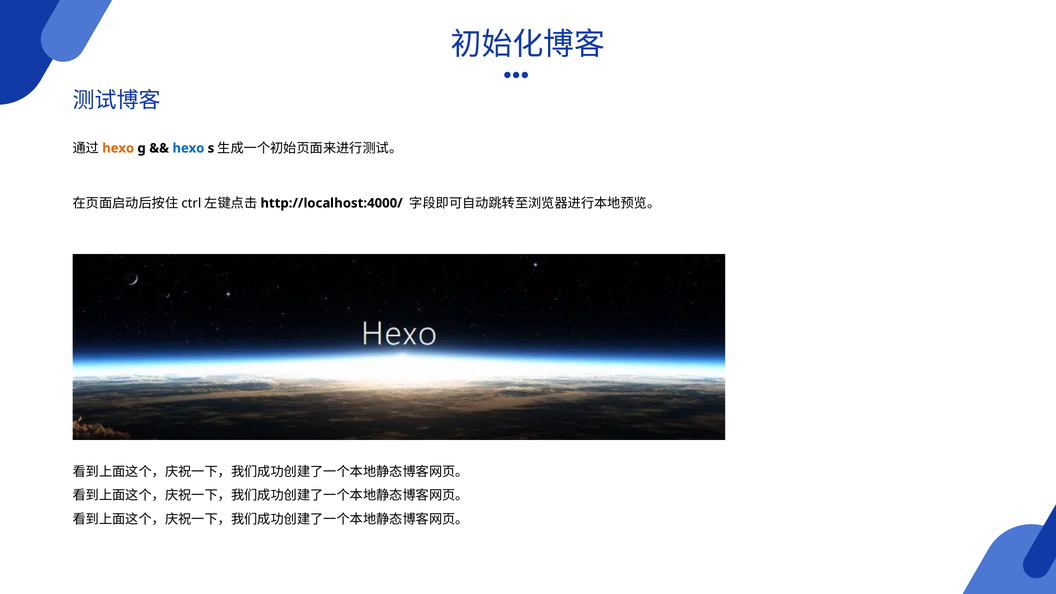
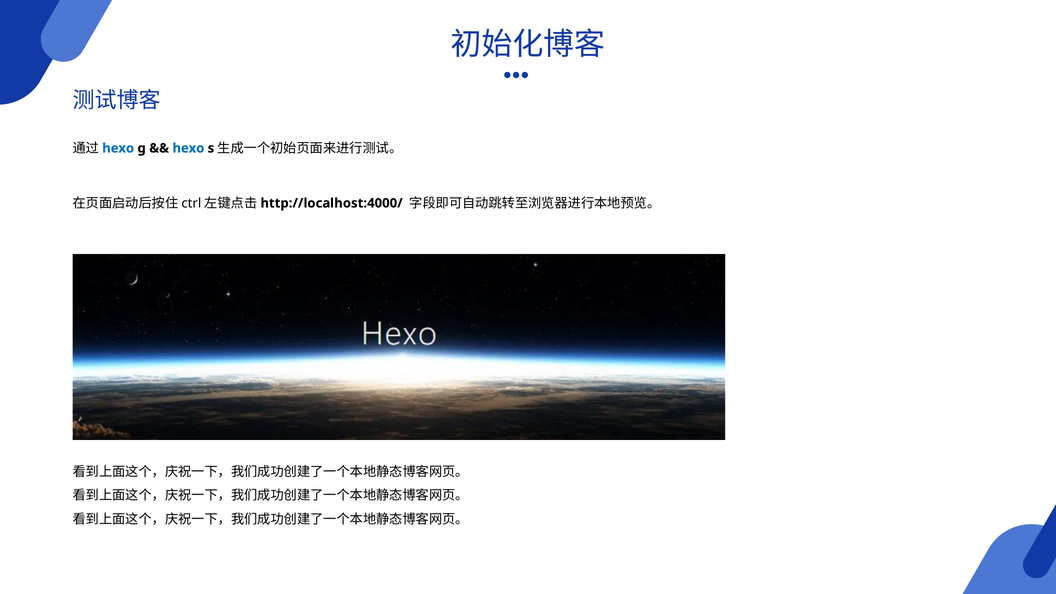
hexo colour: orange -> blue (118, 148)
